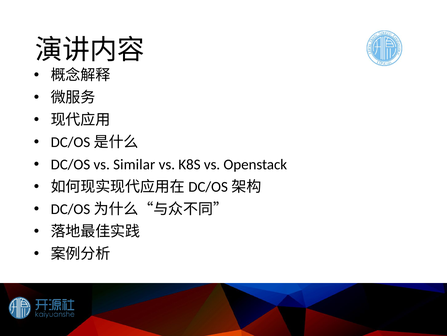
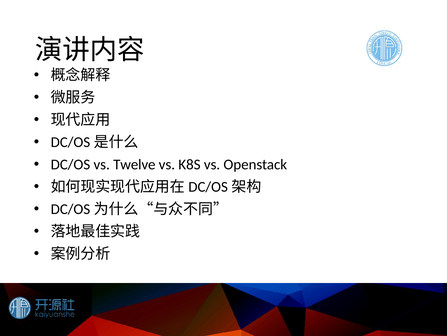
Similar: Similar -> Twelve (134, 164)
